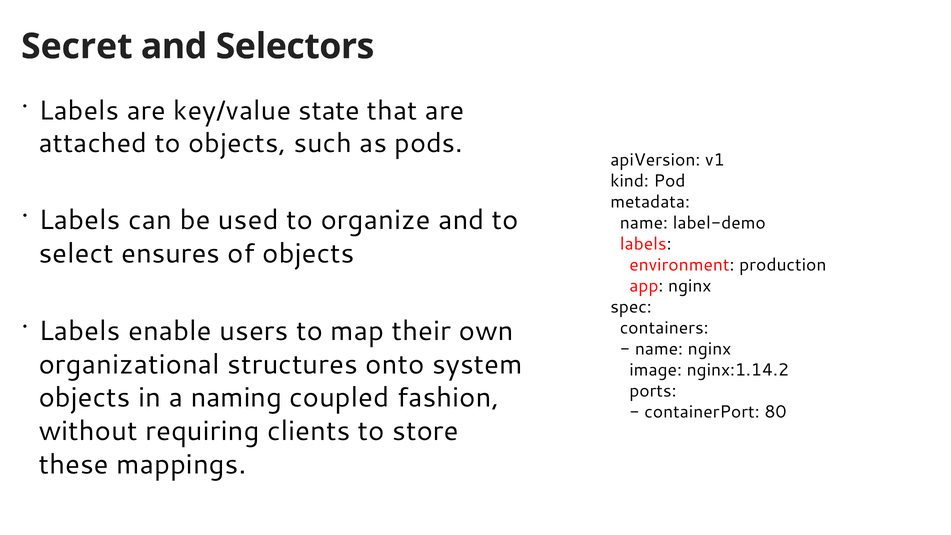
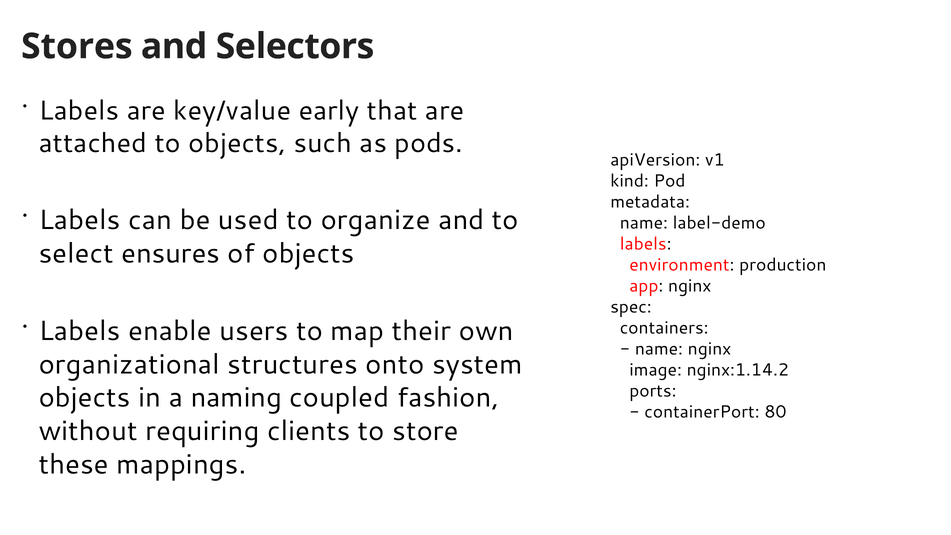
Secret: Secret -> Stores (77, 46)
state: state -> early (329, 111)
